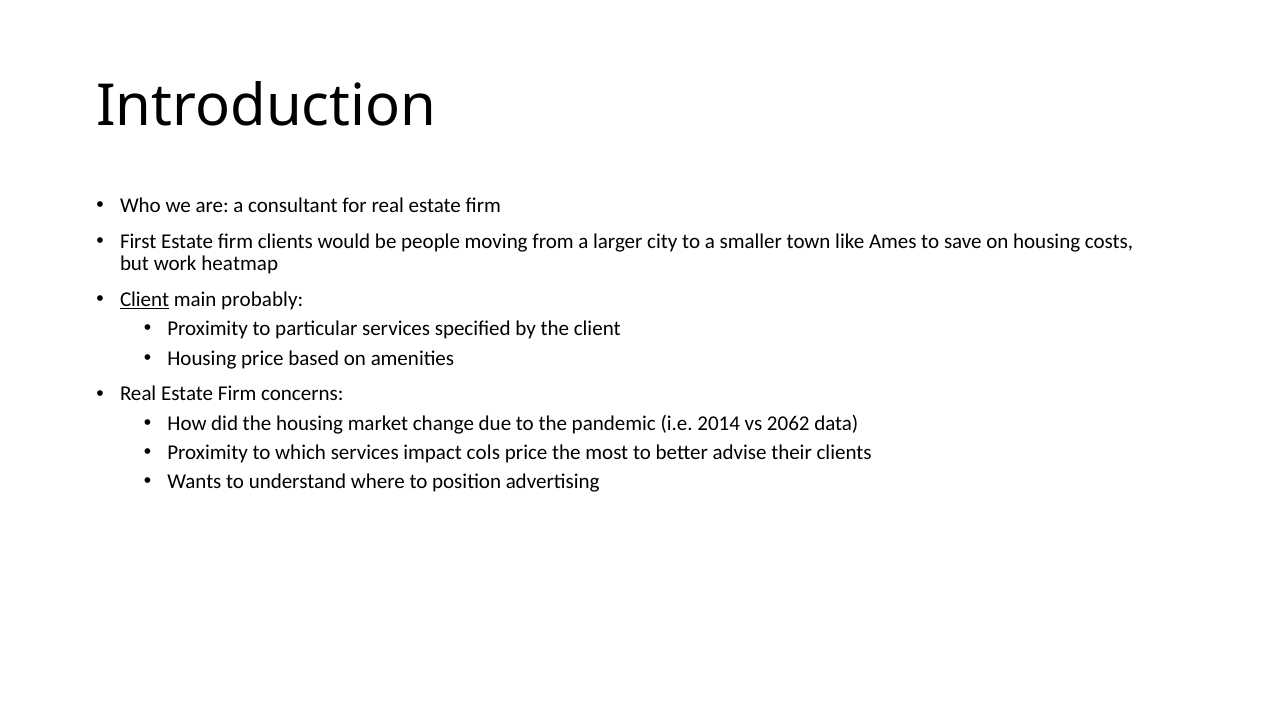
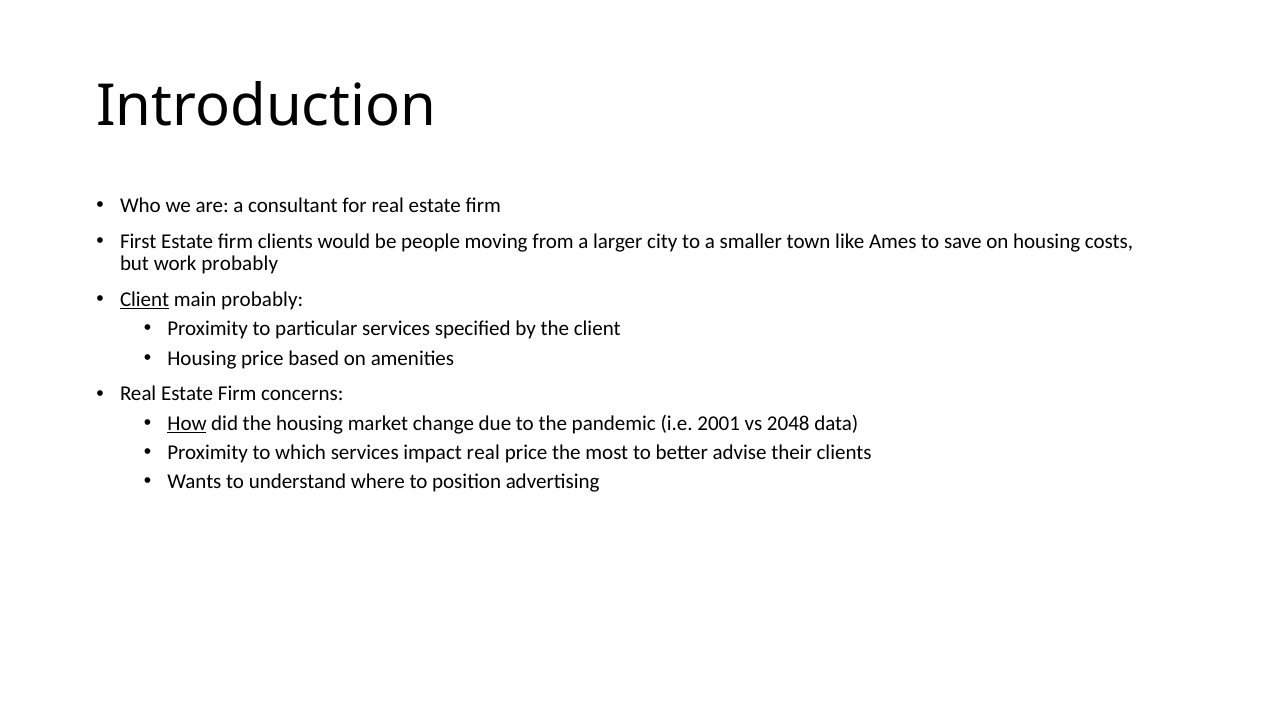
work heatmap: heatmap -> probably (240, 264)
How underline: none -> present (187, 423)
2014: 2014 -> 2001 (719, 423)
2062: 2062 -> 2048 (788, 423)
impact cols: cols -> real (483, 453)
